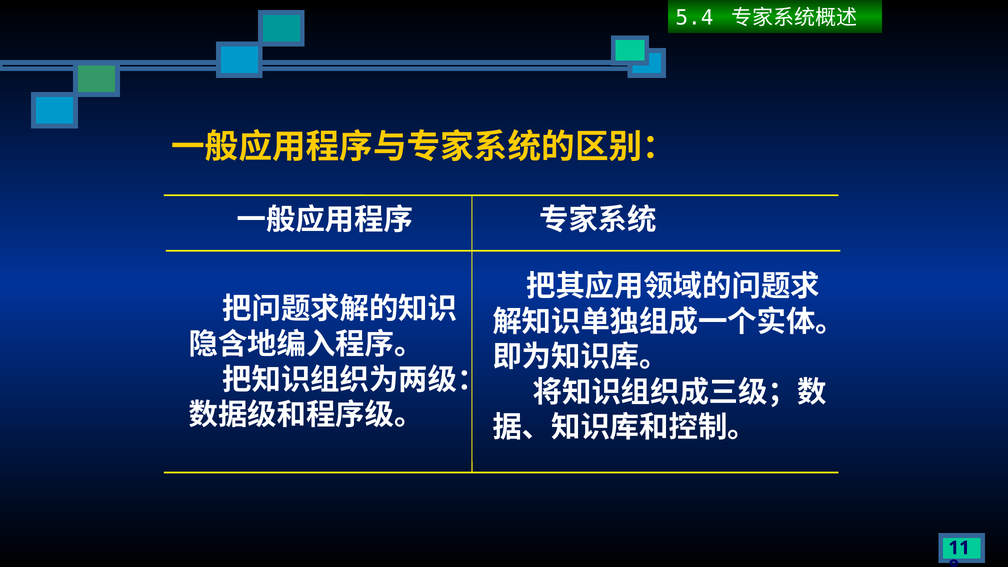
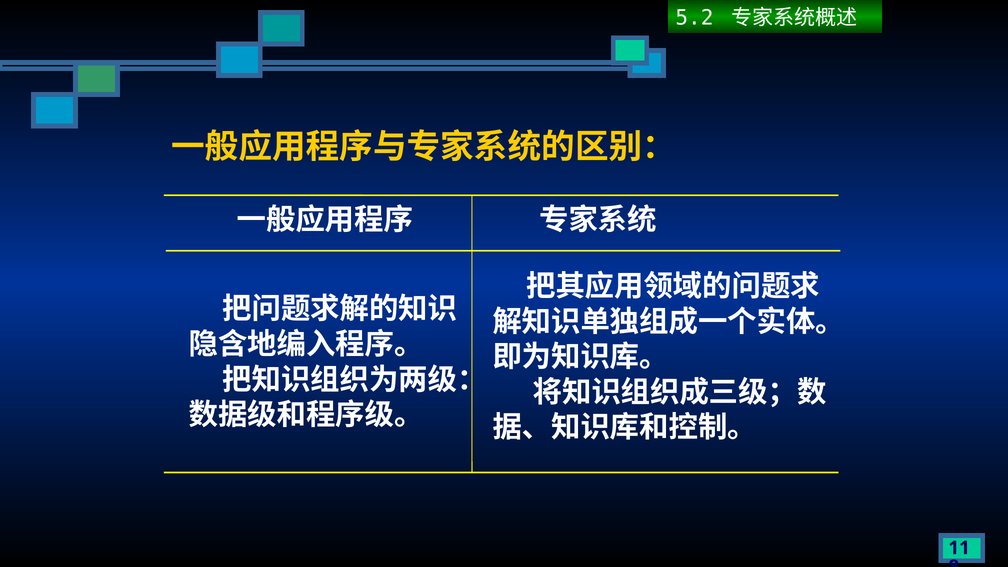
5.4: 5.4 -> 5.2 (694, 18)
